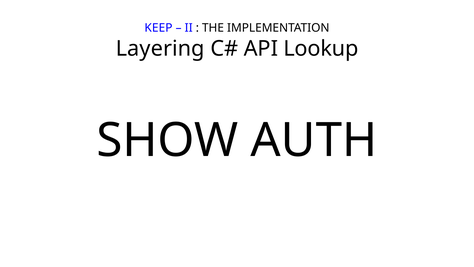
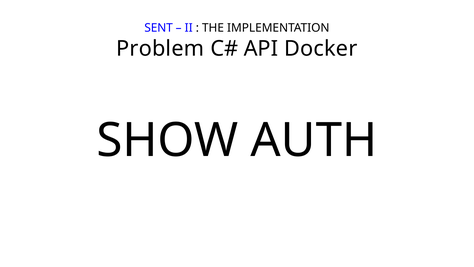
KEEP: KEEP -> SENT (159, 28)
Layering: Layering -> Problem (160, 49)
Lookup: Lookup -> Docker (321, 49)
